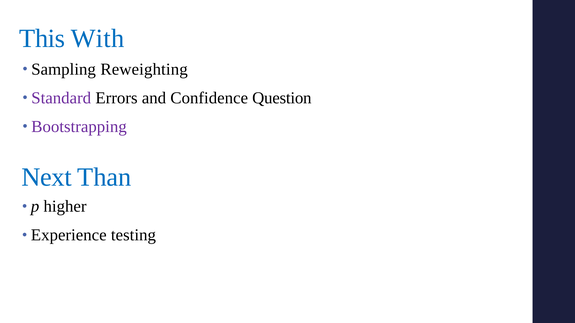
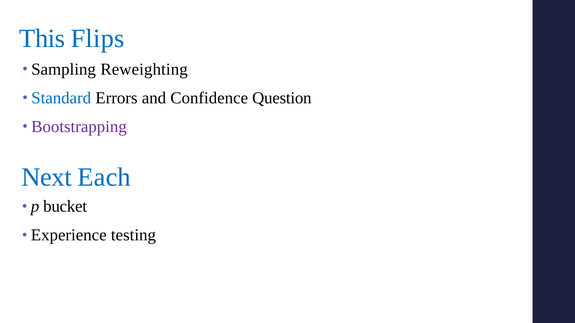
With: With -> Flips (98, 38)
Standard colour: purple -> blue (61, 98)
Than: Than -> Each (104, 178)
higher: higher -> bucket (65, 207)
